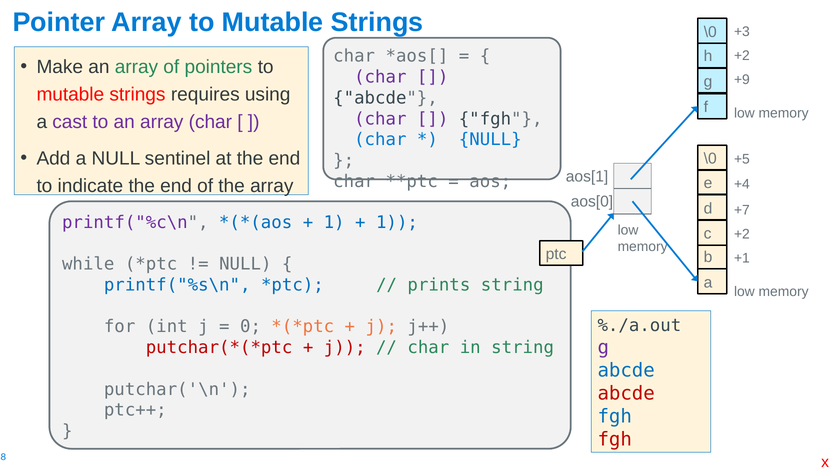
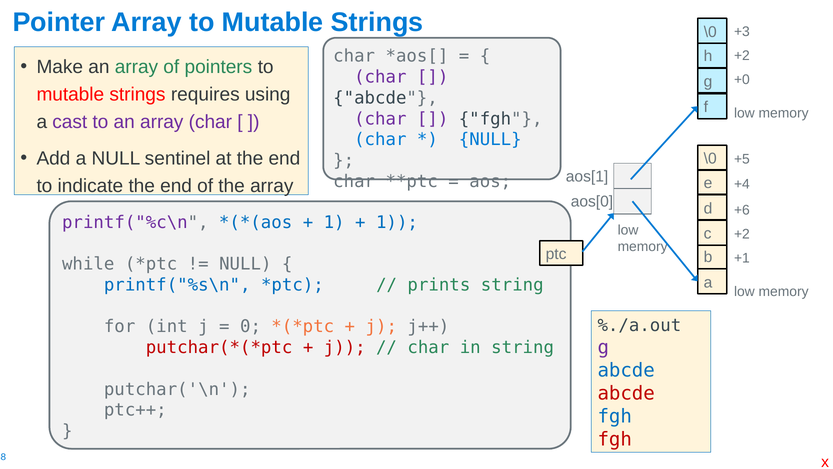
+9: +9 -> +0 (742, 80)
+7: +7 -> +6 (742, 210)
